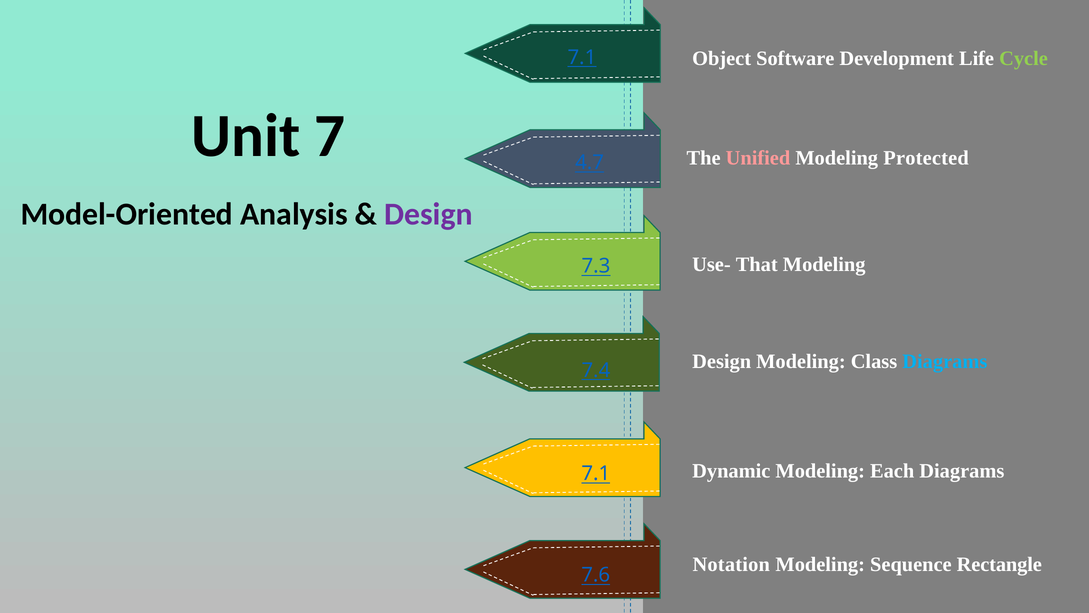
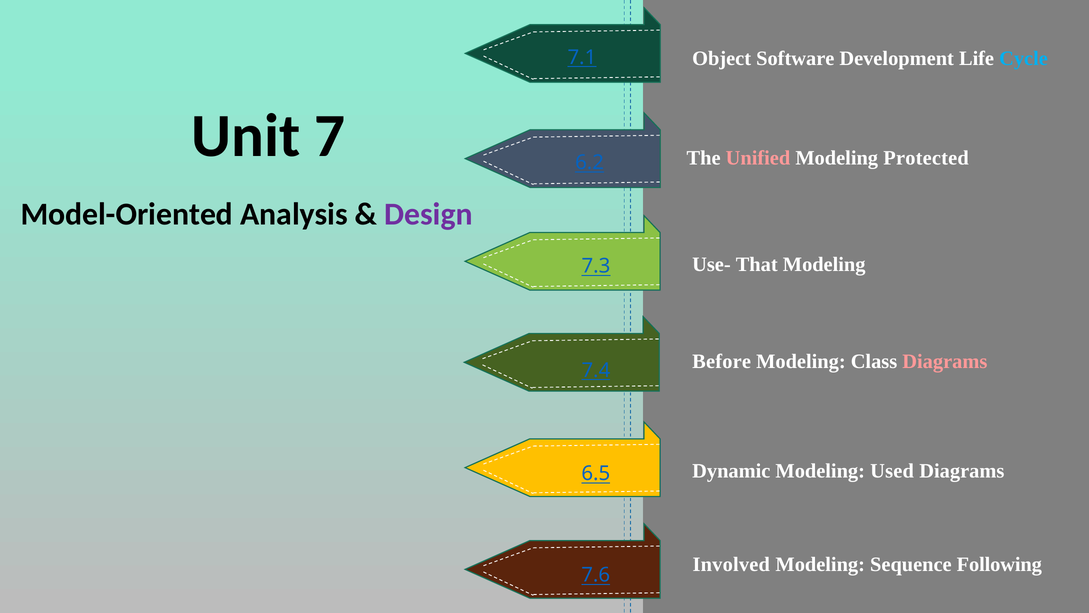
Cycle colour: light green -> light blue (1024, 59)
4.7: 4.7 -> 6.2 (590, 163)
Design: Design -> Before (722, 361)
Diagrams colour: light blue -> pink (945, 361)
Each: Each -> Used (892, 470)
7.1: 7.1 -> 6.5 (596, 473)
Notation: Notation -> Involved (731, 564)
Rectangle: Rectangle -> Following (999, 564)
